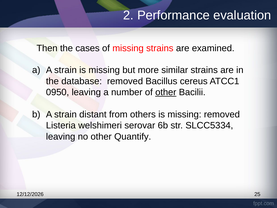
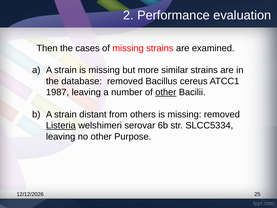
0950: 0950 -> 1987 (58, 92)
Listeria underline: none -> present (61, 125)
Quantify: Quantify -> Purpose (133, 136)
